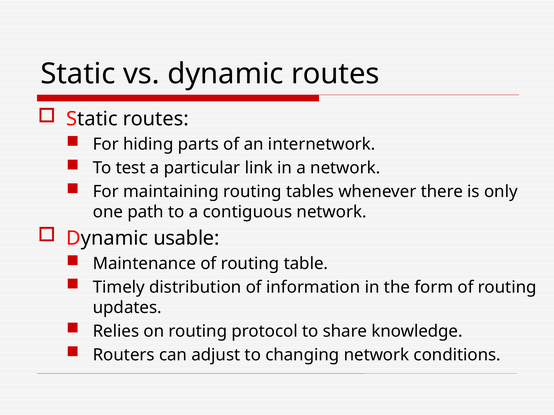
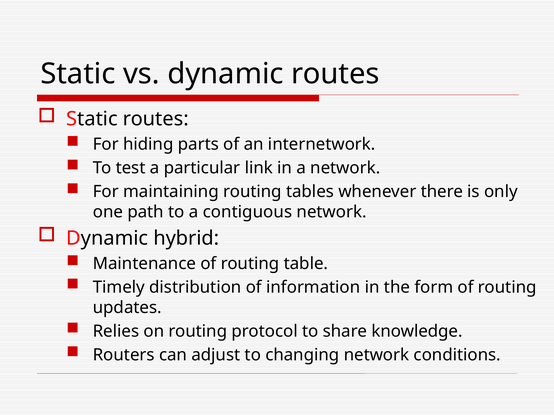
usable: usable -> hybrid (186, 239)
